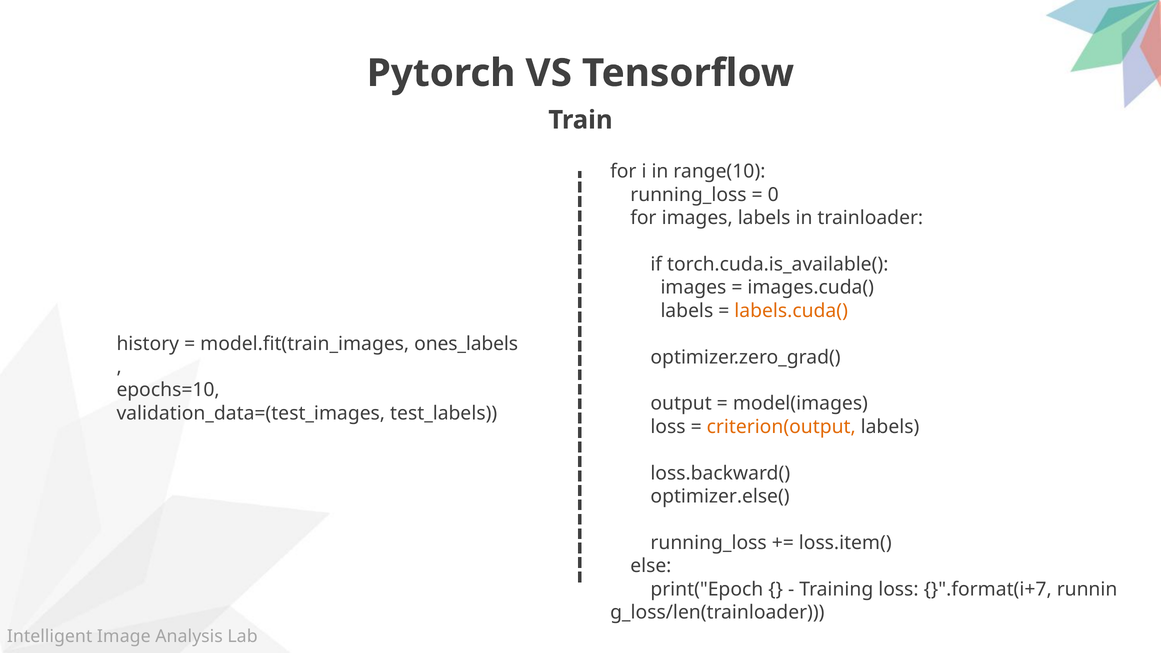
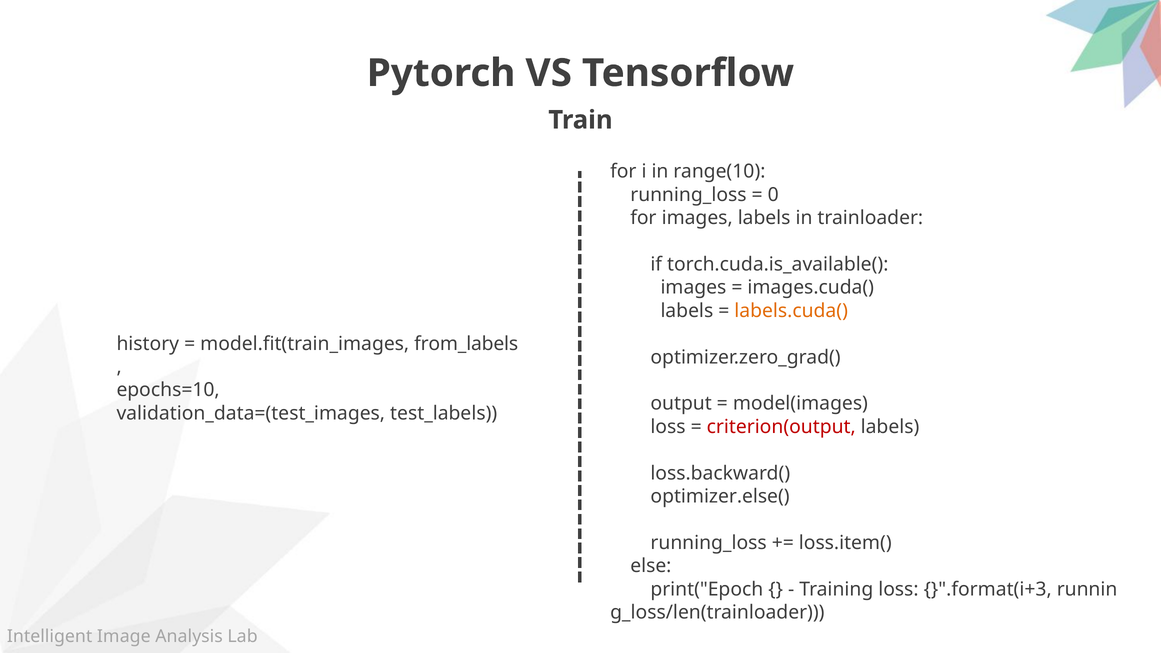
ones_labels: ones_labels -> from_labels (466, 344)
criterion(output colour: orange -> red (781, 427)
}".format(i+7: }".format(i+7 -> }".format(i+3 (988, 589)
